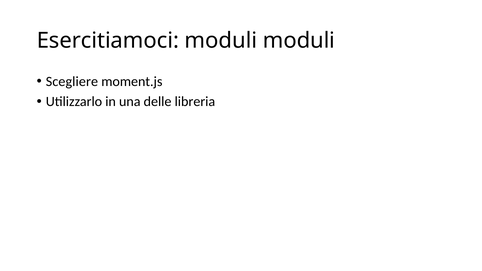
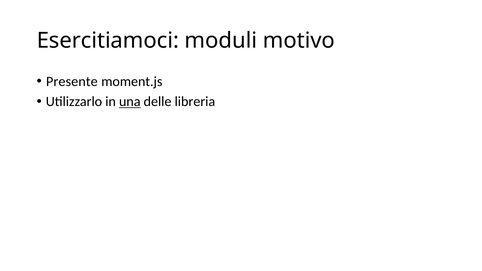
moduli moduli: moduli -> motivo (299, 40)
Scegliere: Scegliere -> Presente (72, 81)
una underline: none -> present (130, 102)
